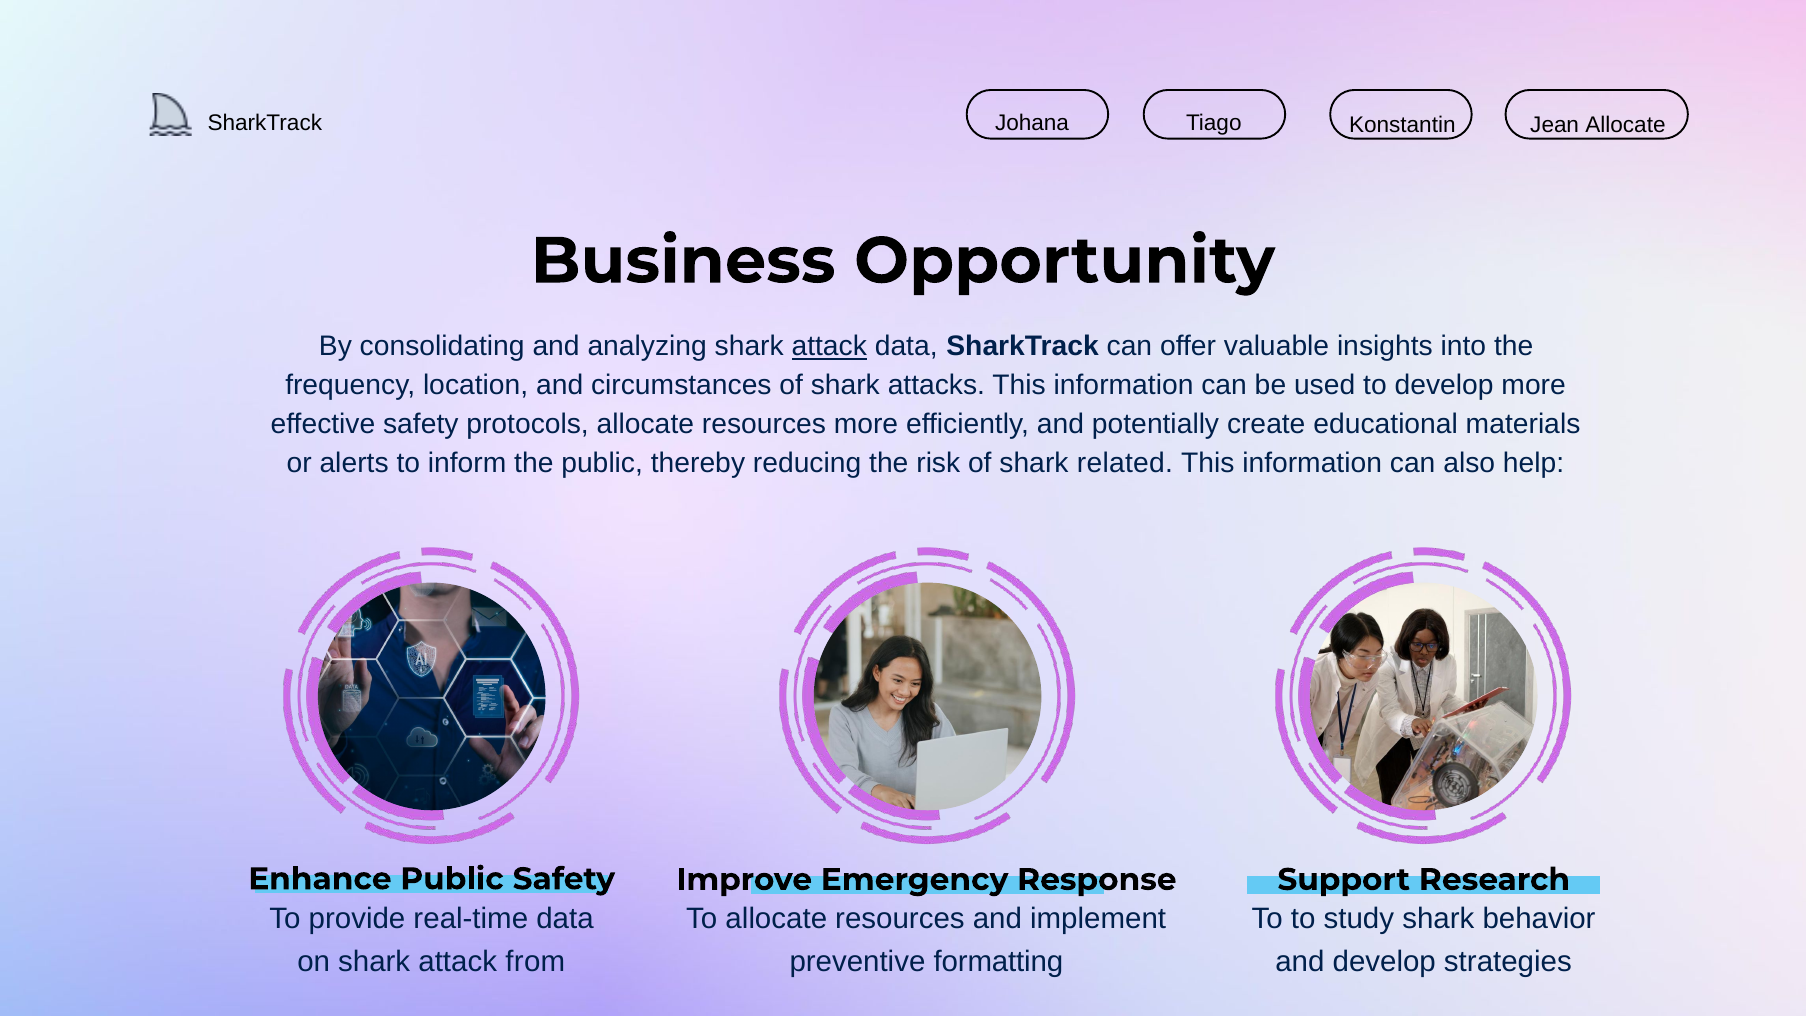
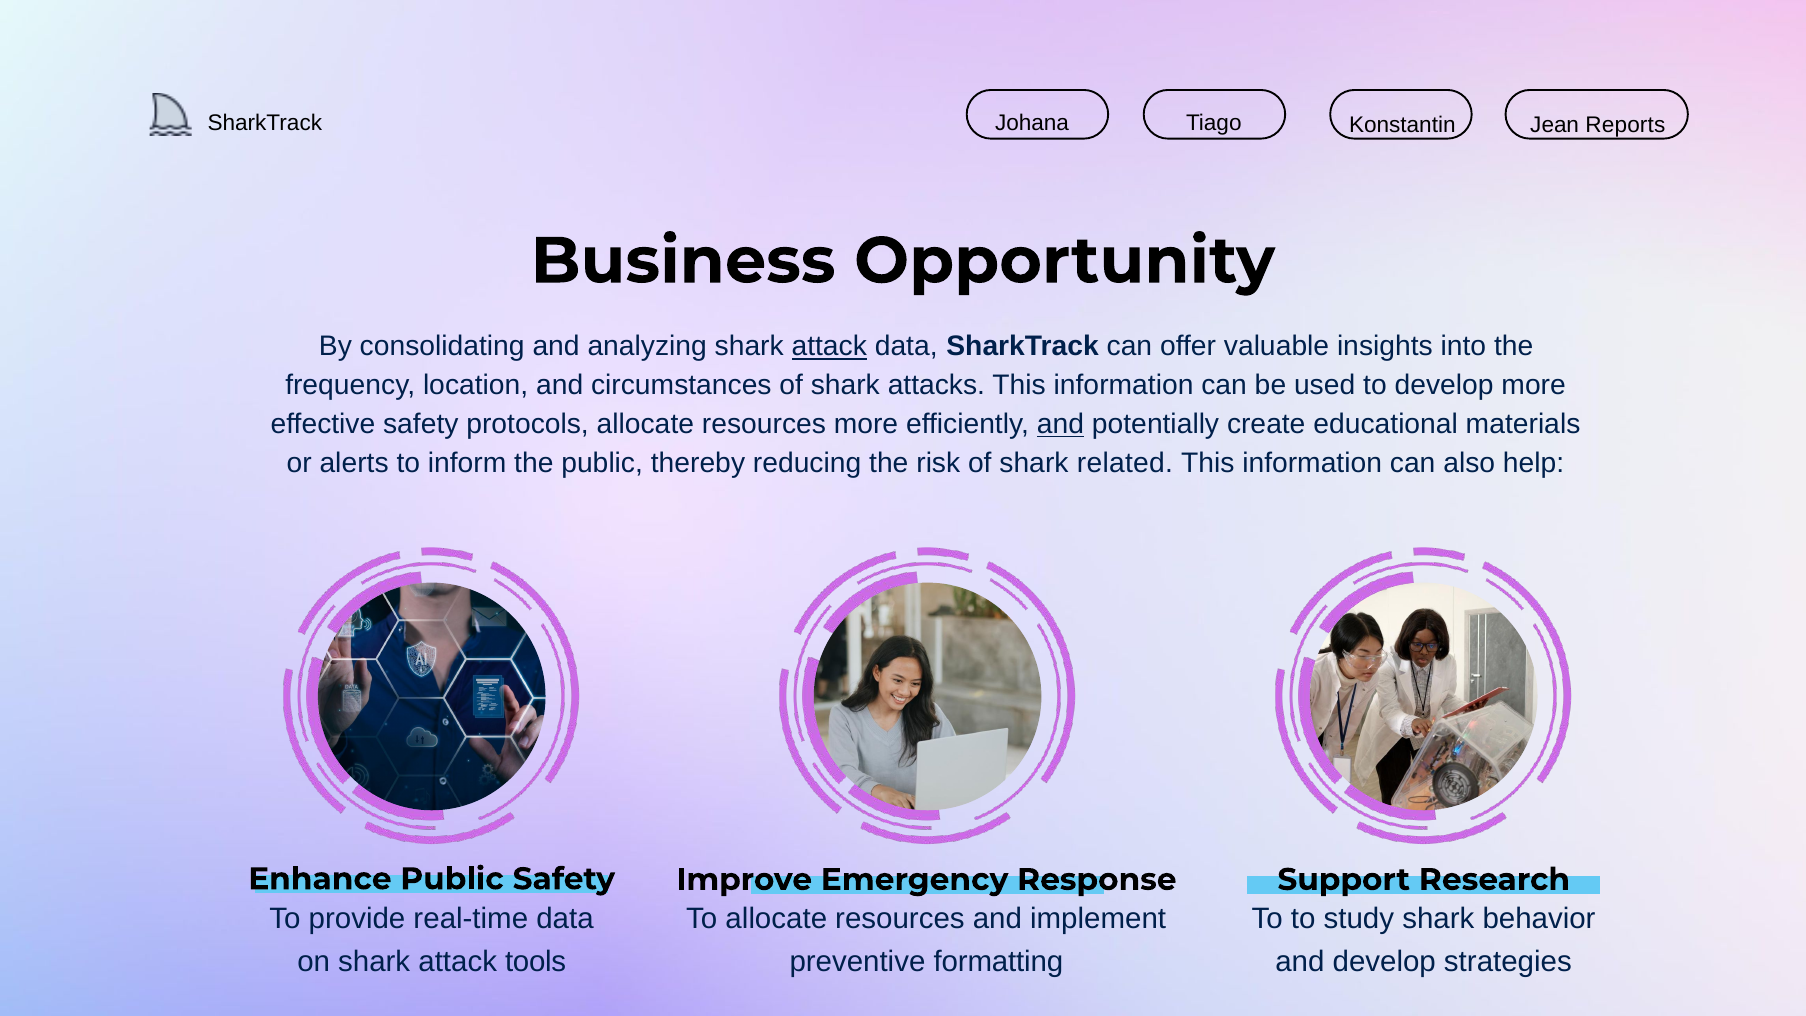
Jean Allocate: Allocate -> Reports (1625, 125)
and underline: none -> present (1060, 424)
from: from -> tools (536, 961)
